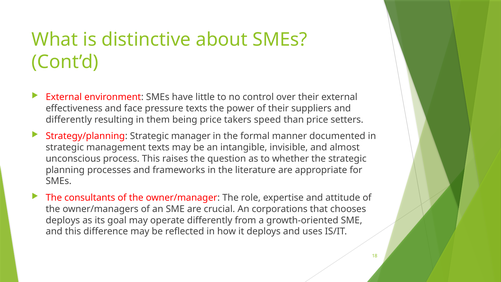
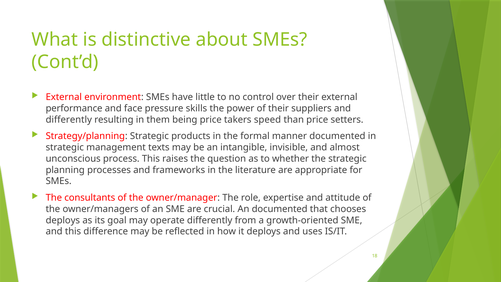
effectiveness: effectiveness -> performance (74, 108)
pressure texts: texts -> skills (196, 108)
manager: manager -> products (191, 136)
An corporations: corporations -> documented (280, 209)
